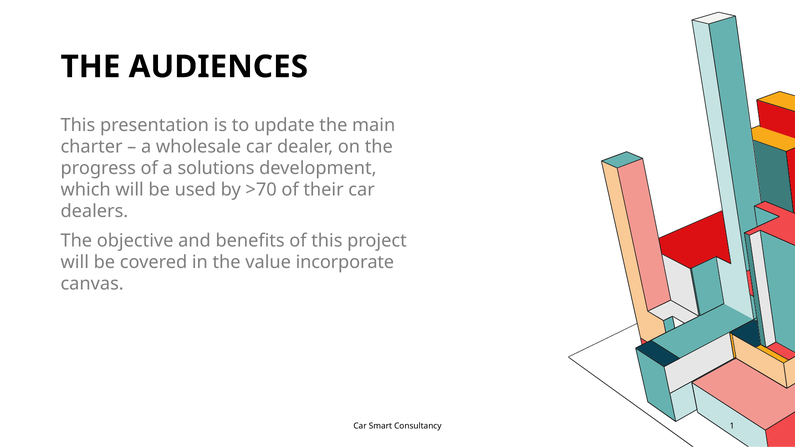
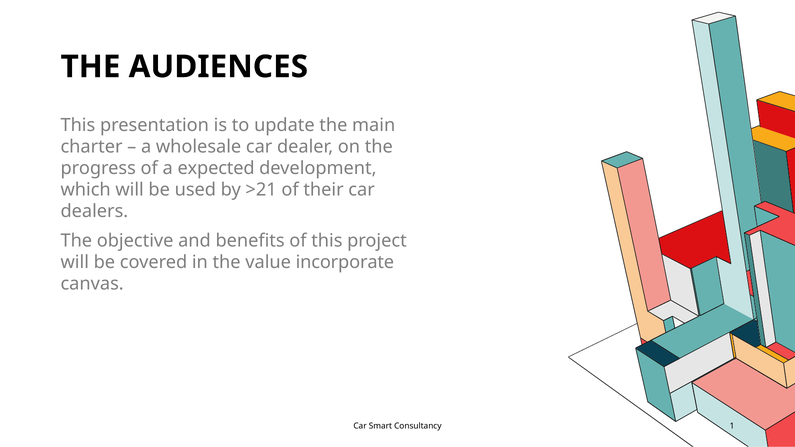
solutions: solutions -> expected (216, 168)
>70: >70 -> >21 (261, 190)
